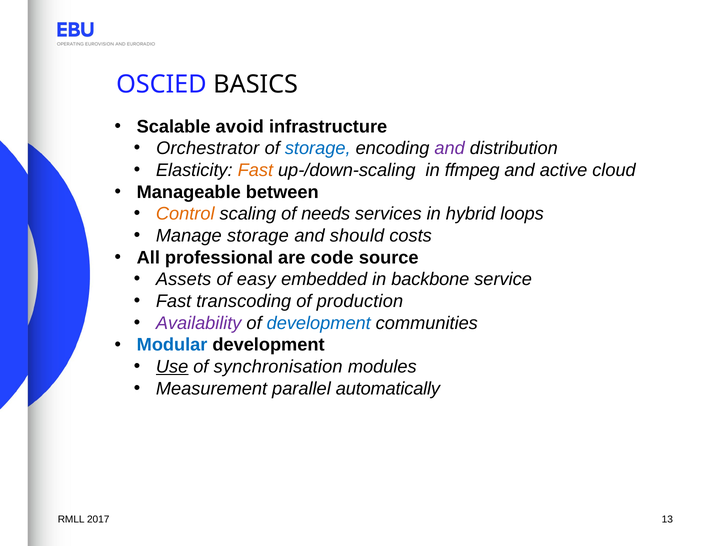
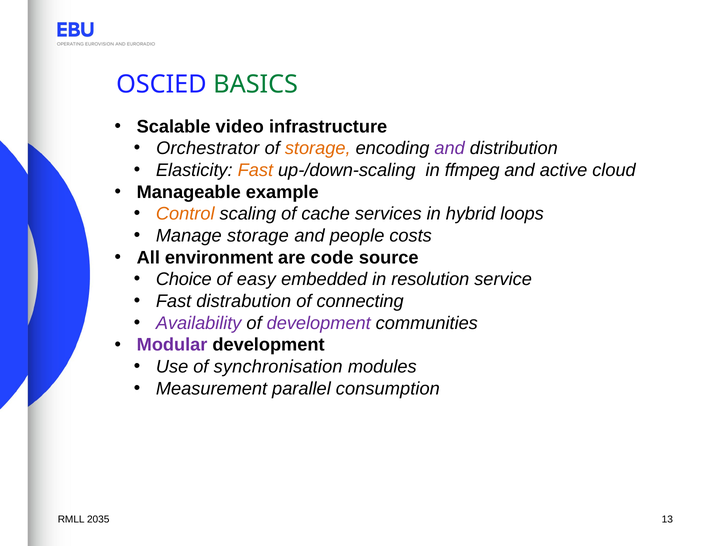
BASICS colour: black -> green (256, 84)
avoid: avoid -> video (240, 127)
storage colour: blue -> orange (318, 148)
between: between -> example (282, 192)
needs: needs -> cache (326, 214)
should: should -> people (357, 236)
professional: professional -> environment (219, 258)
Assets: Assets -> Choice (184, 279)
backbone: backbone -> resolution (430, 279)
transcoding: transcoding -> distrabution (244, 301)
production: production -> connecting (360, 301)
development colour: blue -> purple (319, 323)
Modular colour: blue -> purple (172, 345)
Use underline: present -> none (172, 367)
automatically: automatically -> consumption (388, 389)
2017: 2017 -> 2035 (98, 520)
